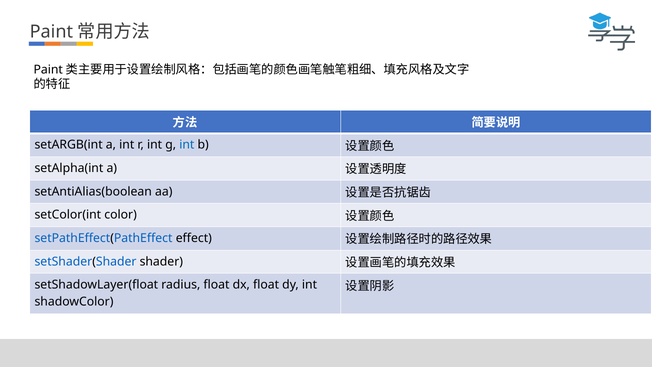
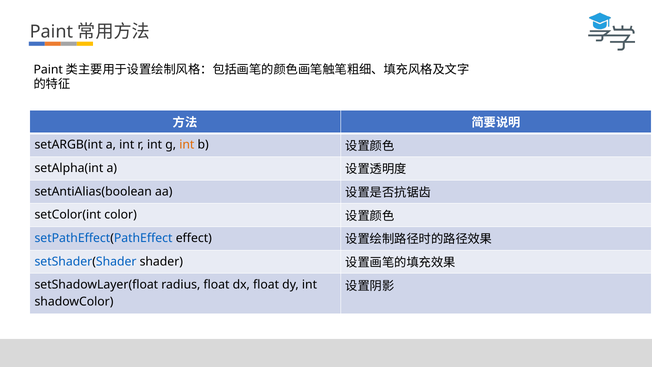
int colour: blue -> orange (187, 145)
